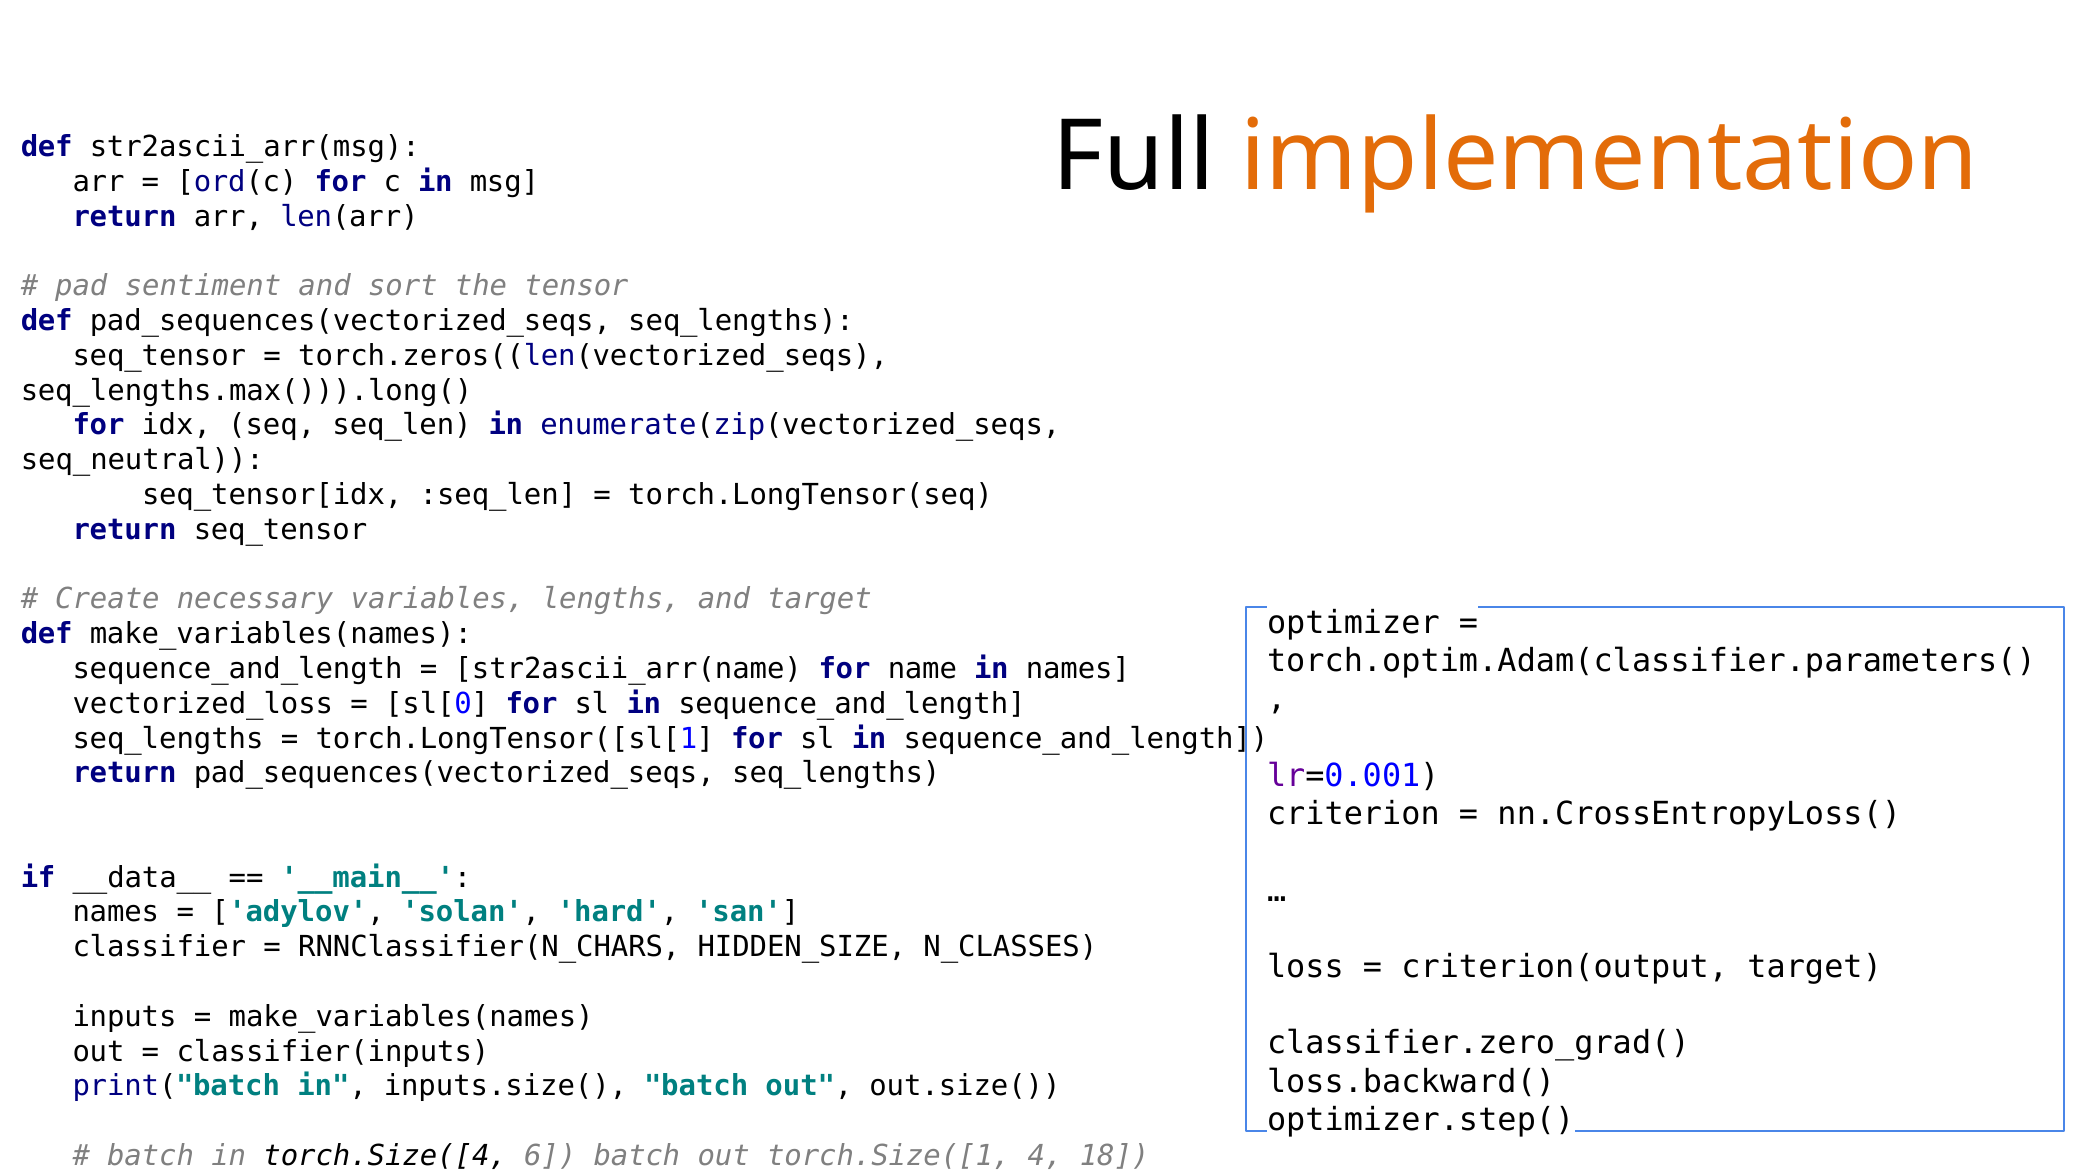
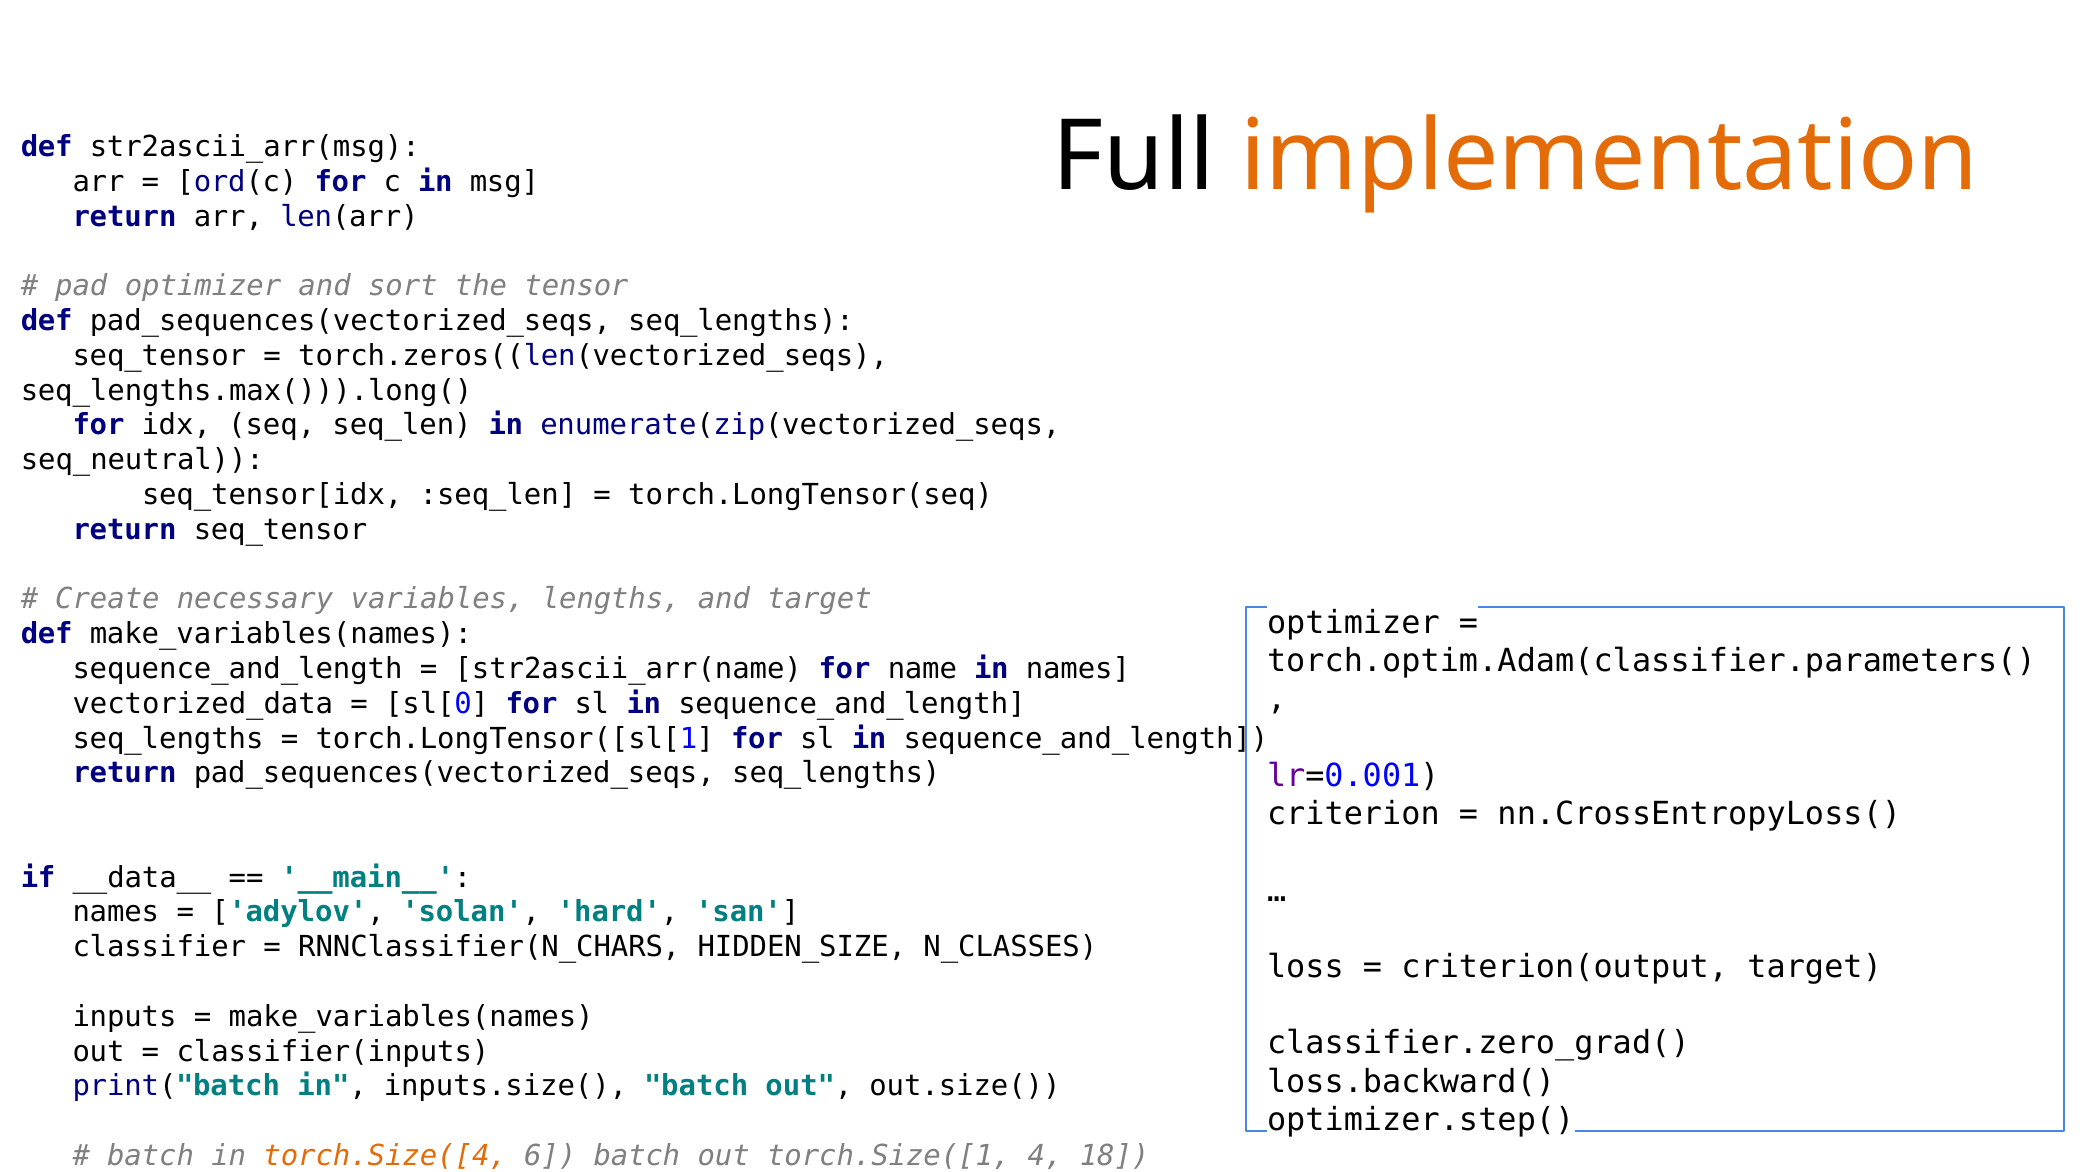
pad sentiment: sentiment -> optimizer (203, 286)
vectorized_loss: vectorized_loss -> vectorized_data (203, 704)
torch.Size([4 colour: black -> orange (385, 1156)
